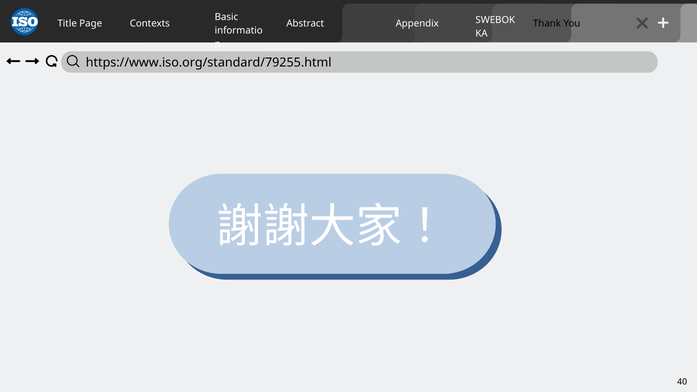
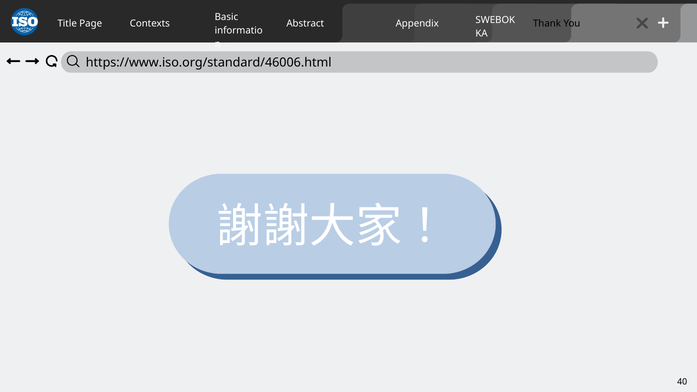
https://www.iso.org/standard/79255.html: https://www.iso.org/standard/79255.html -> https://www.iso.org/standard/46006.html (209, 62)
